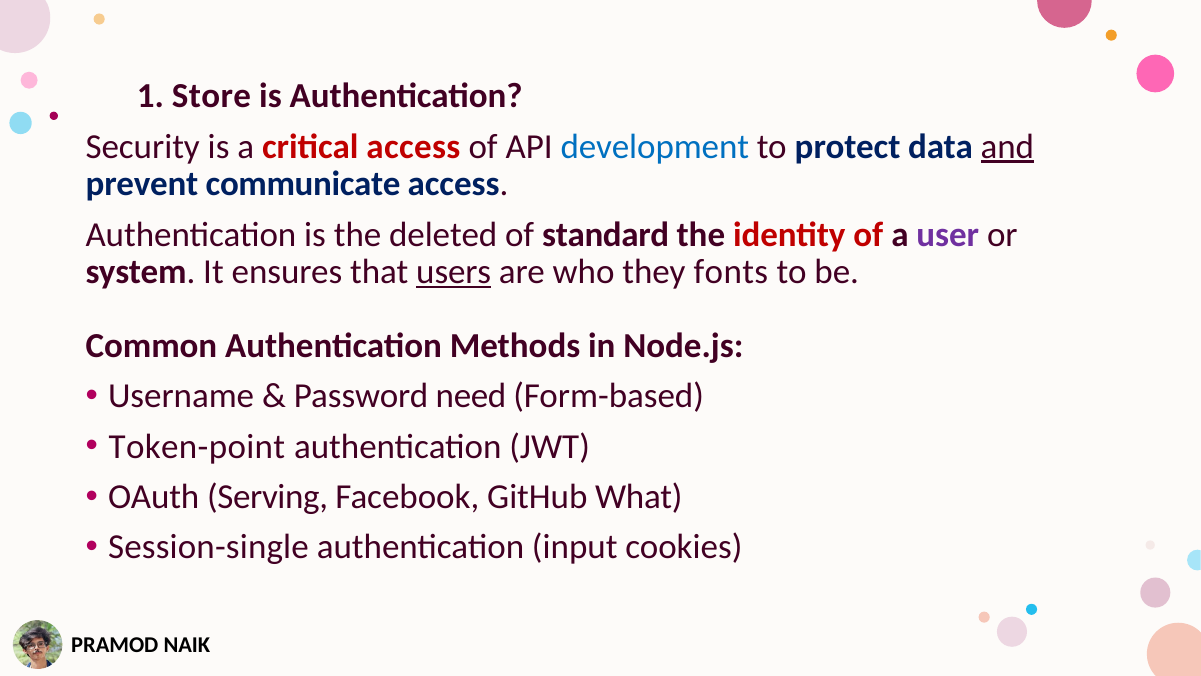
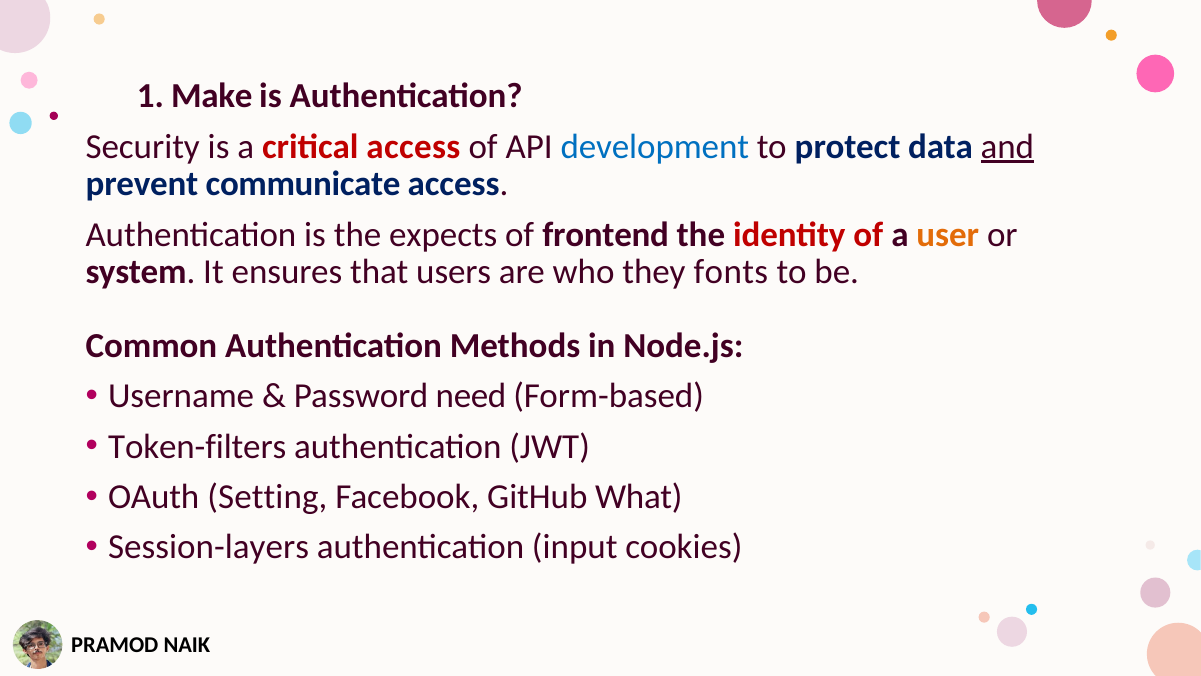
Store: Store -> Make (212, 96)
deleted: deleted -> expects (443, 234)
standard: standard -> frontend (606, 234)
user colour: purple -> orange (948, 234)
users underline: present -> none (454, 272)
Token-point: Token-point -> Token-filters (197, 446)
Serving: Serving -> Setting (267, 497)
Session-single: Session-single -> Session-layers (209, 547)
